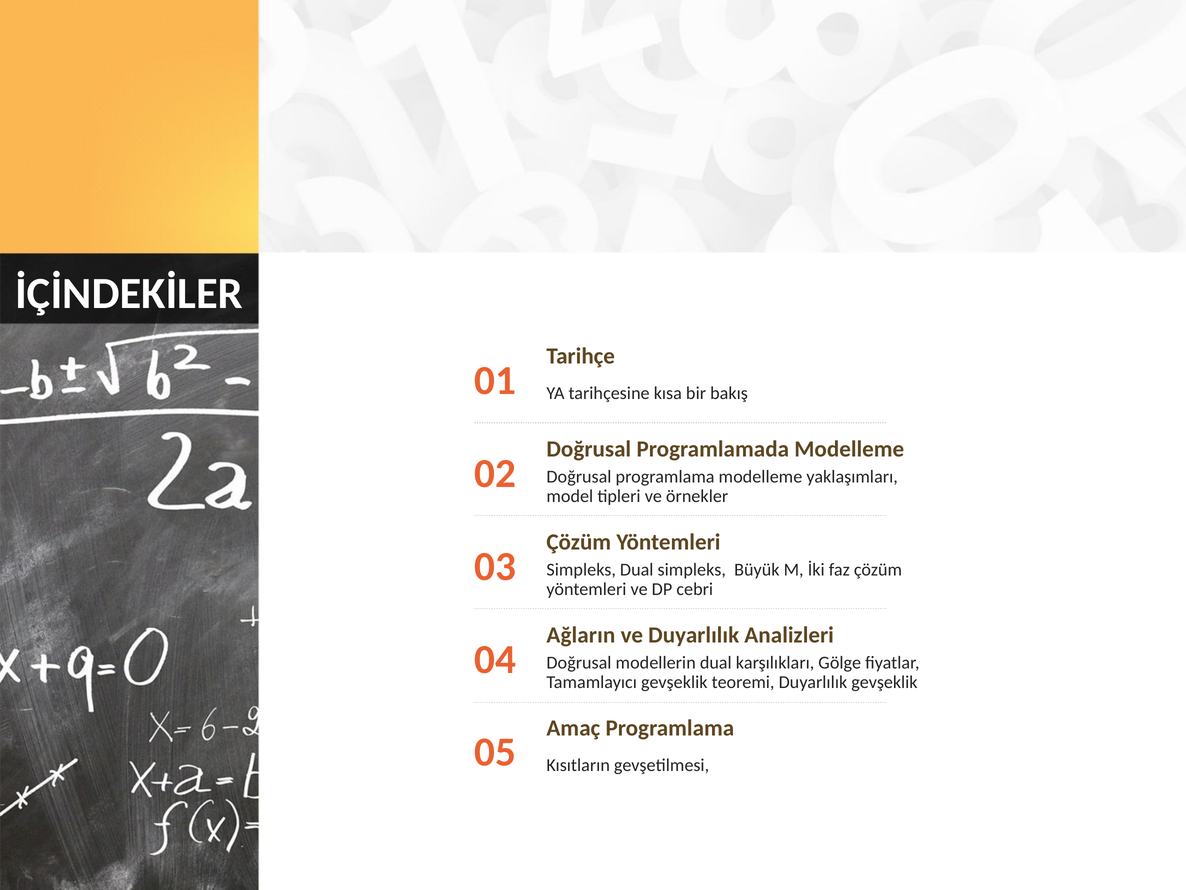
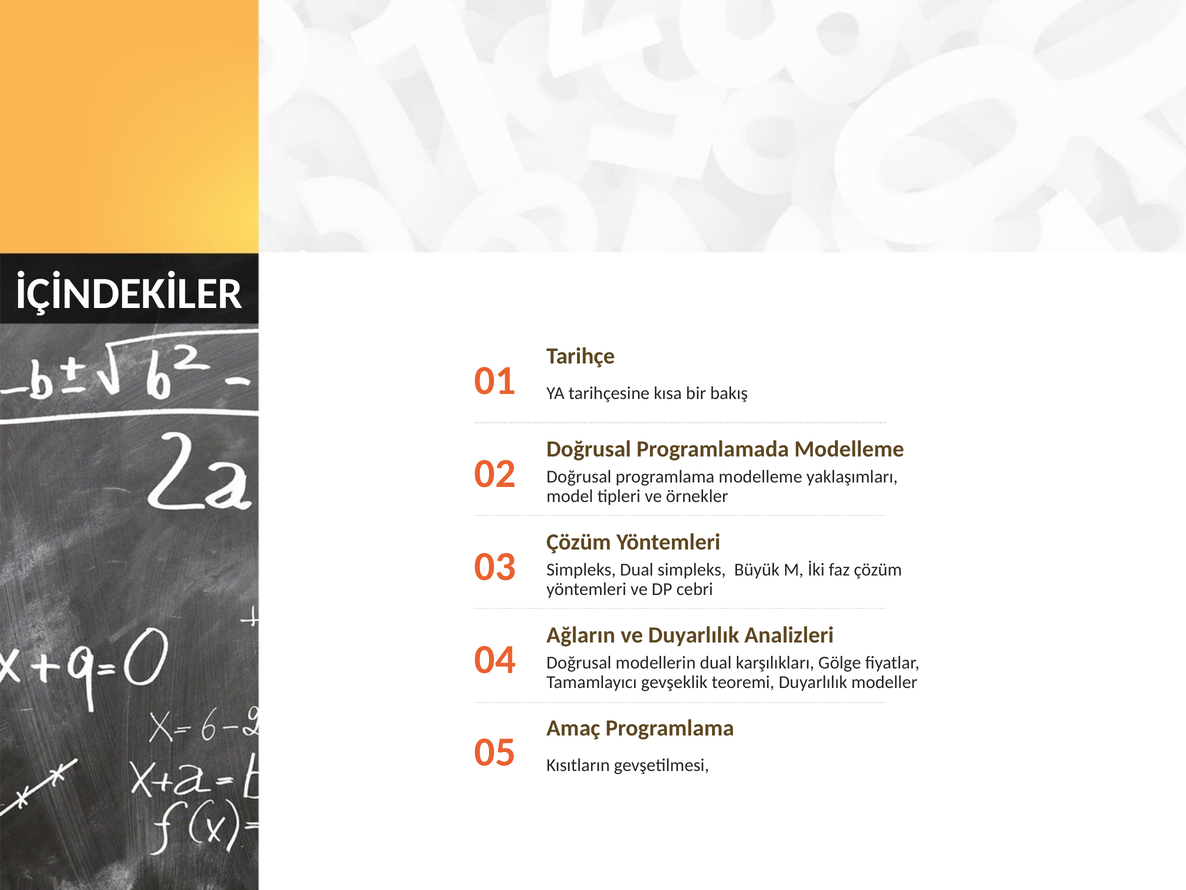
Duyarlılık gevşeklik: gevşeklik -> modeller (884, 682)
